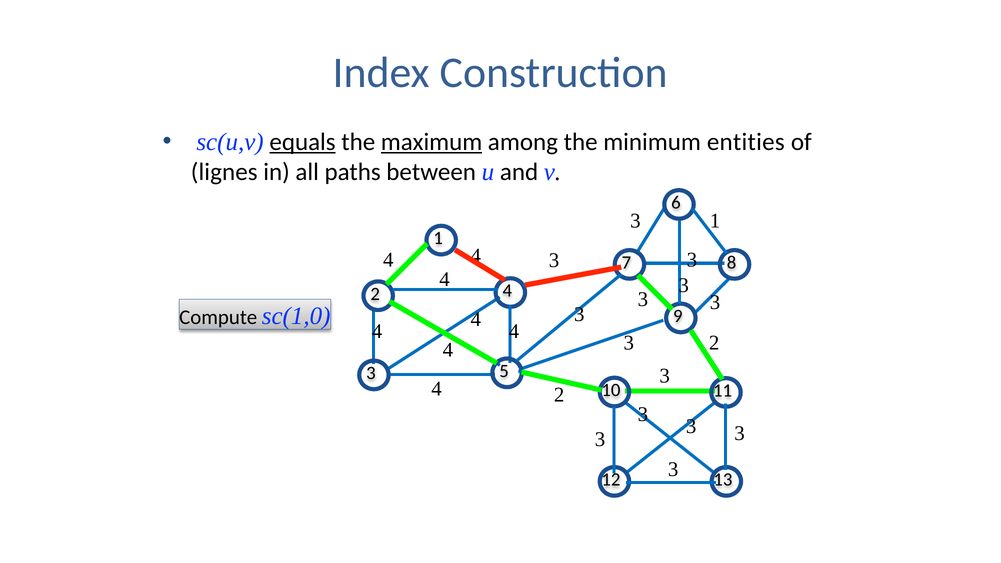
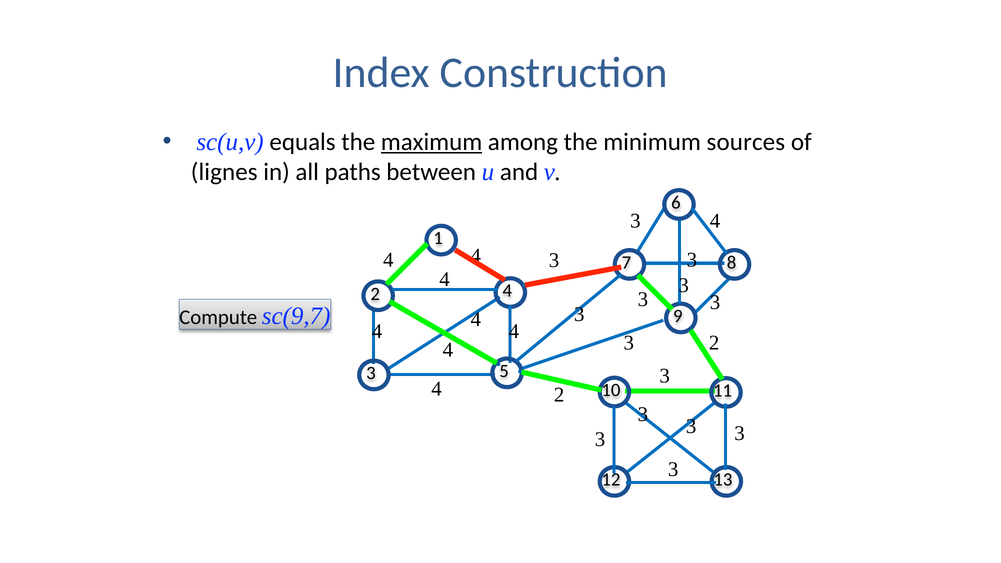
equals underline: present -> none (303, 142)
entities: entities -> sources (746, 142)
3 1: 1 -> 4 (715, 221)
sc(1,0: sc(1,0 -> sc(9,7 (296, 316)
